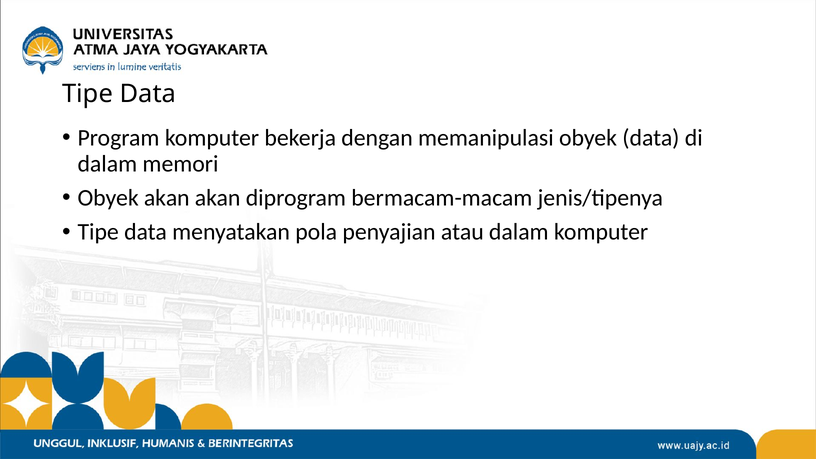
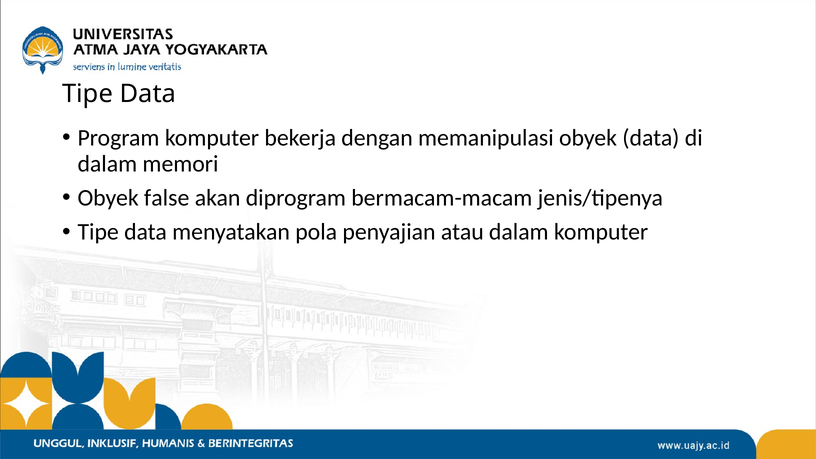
Obyek akan: akan -> false (167, 198)
